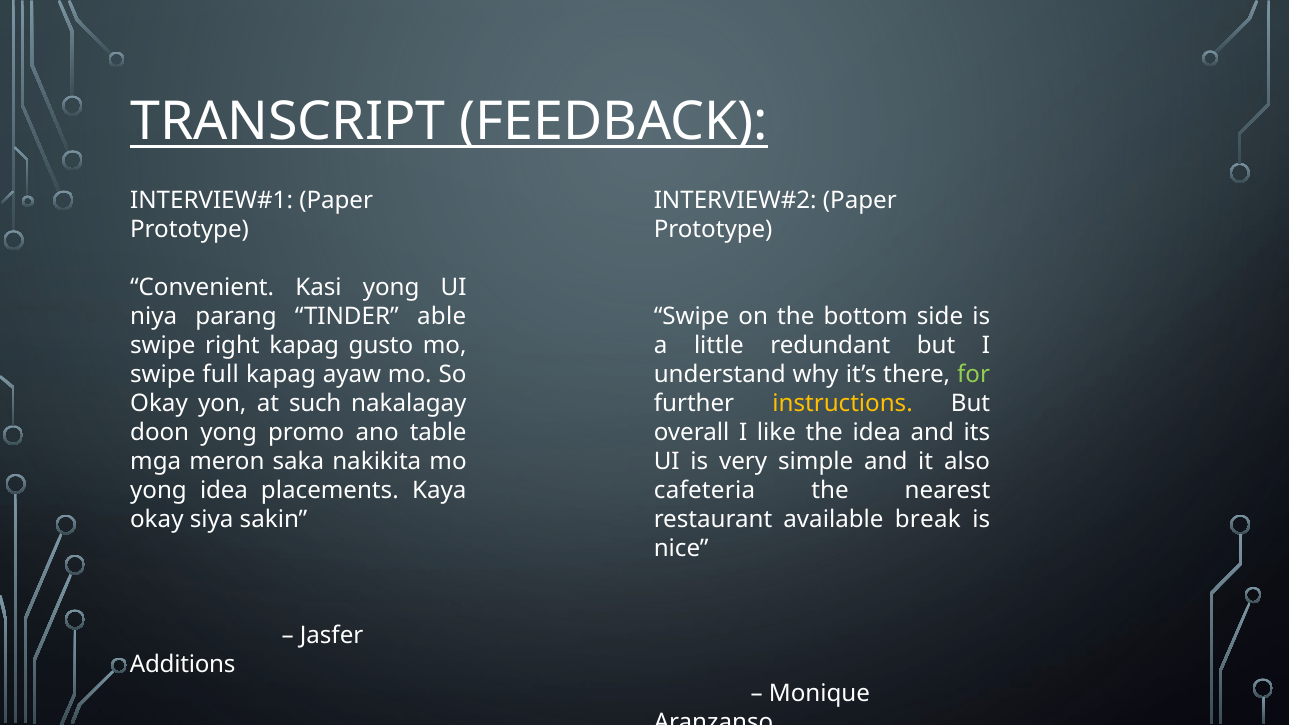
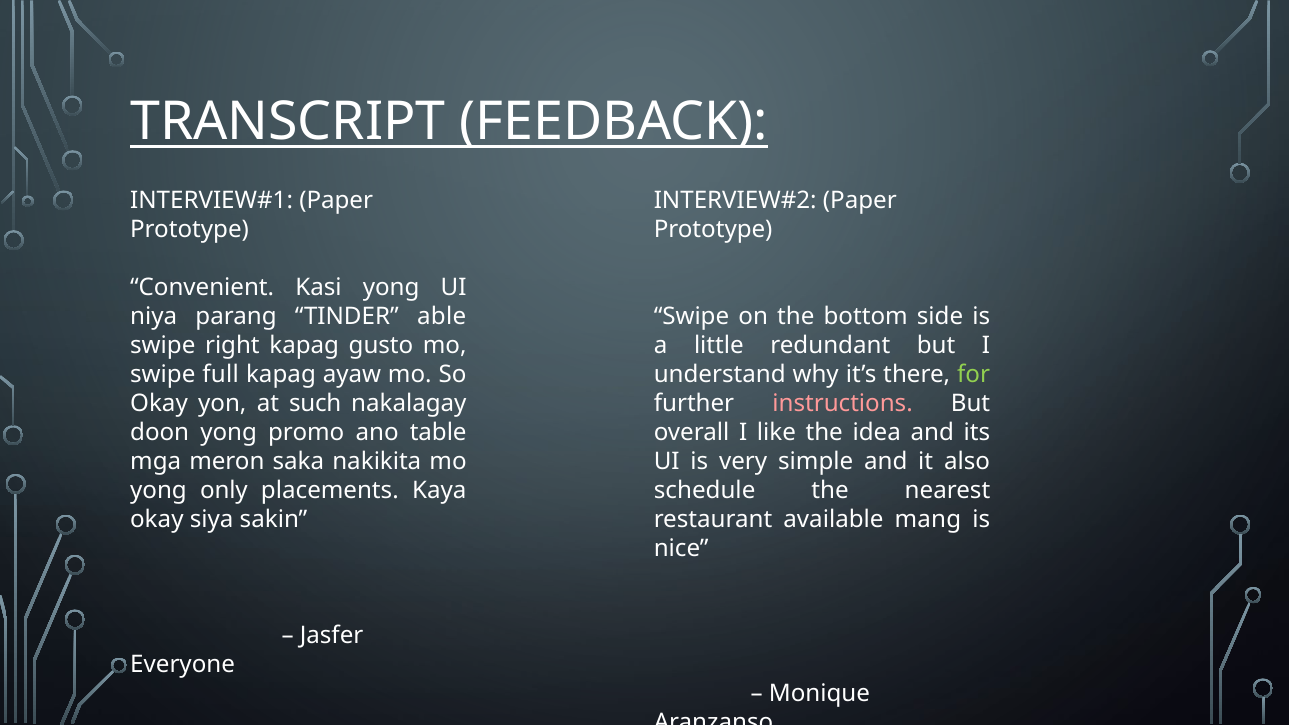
instructions colour: yellow -> pink (843, 403)
yong idea: idea -> only (224, 490)
cafeteria: cafeteria -> schedule (705, 490)
break: break -> mang (928, 519)
Additions: Additions -> Everyone (183, 664)
